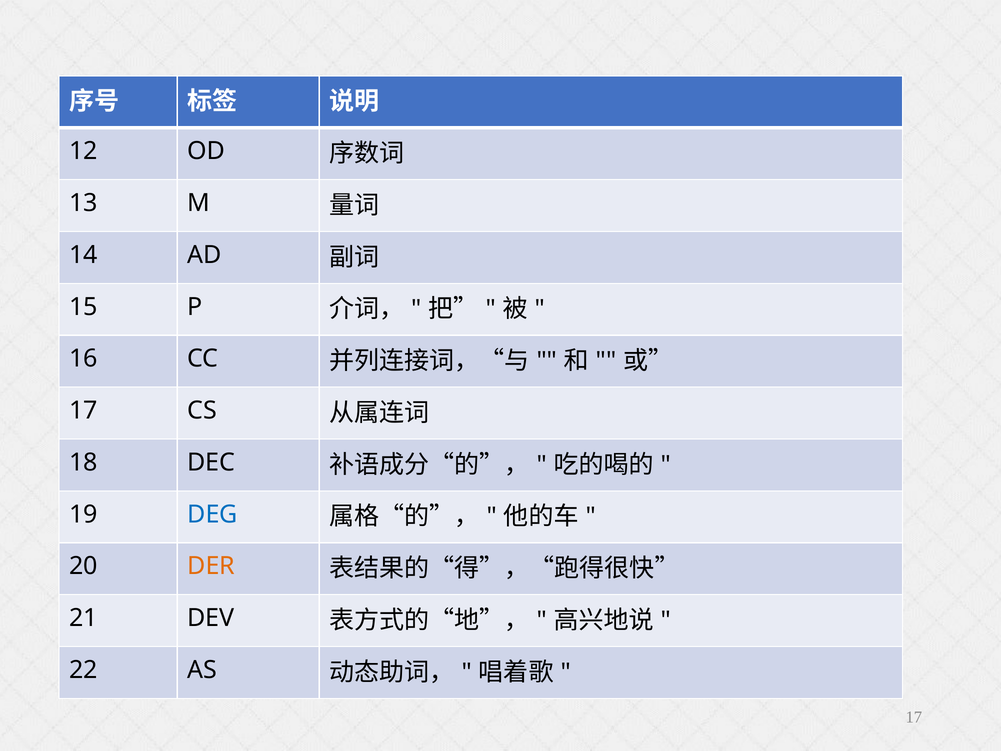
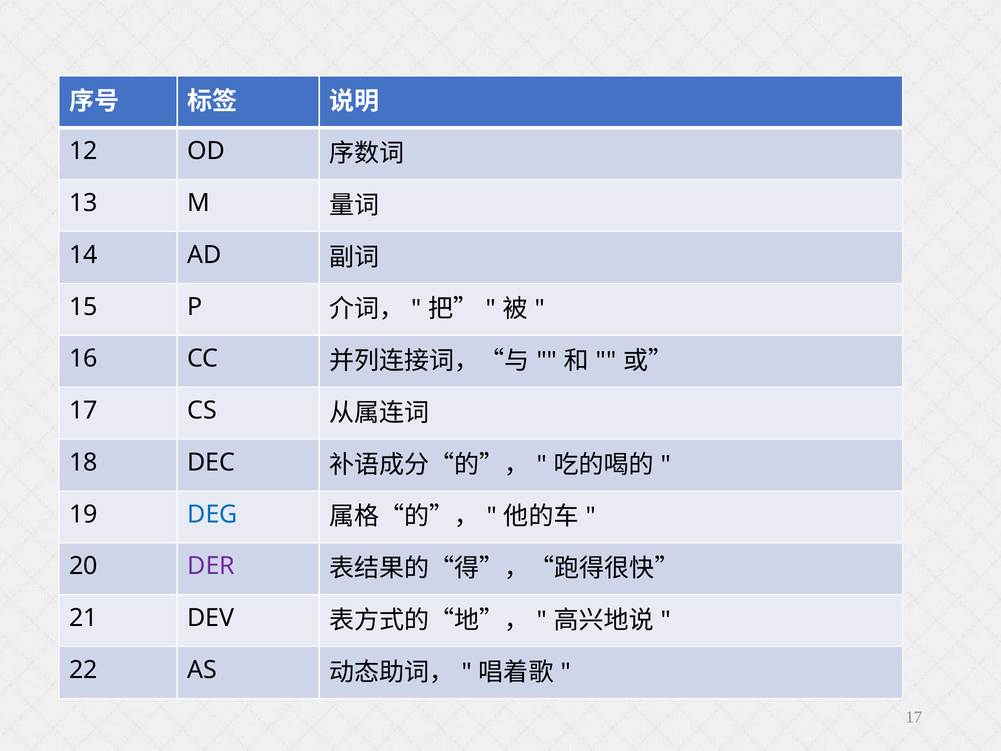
DER colour: orange -> purple (211, 566)
